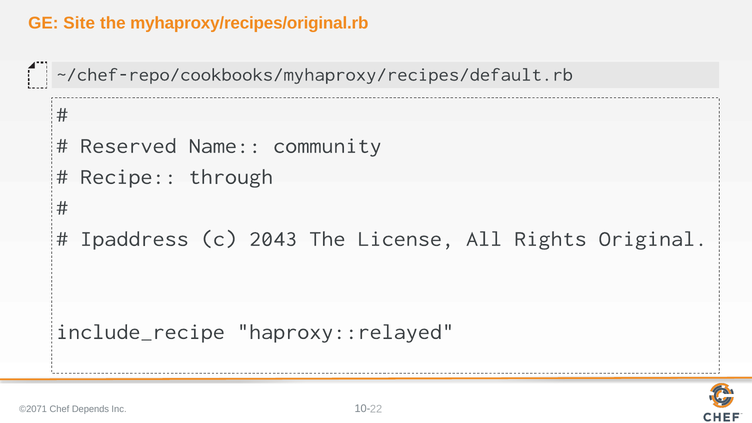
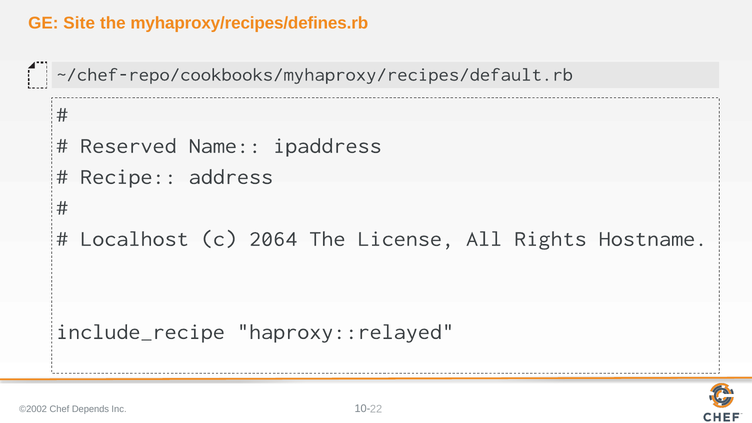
myhaproxy/recipes/original.rb: myhaproxy/recipes/original.rb -> myhaproxy/recipes/defines.rb (249, 23)
community: community -> ipaddress (327, 146)
through: through -> address (231, 177)
Ipaddress: Ipaddress -> Localhost (134, 239)
2043: 2043 -> 2064 (273, 239)
Original: Original -> Hostname (653, 239)
©2071: ©2071 -> ©2002 (33, 409)
